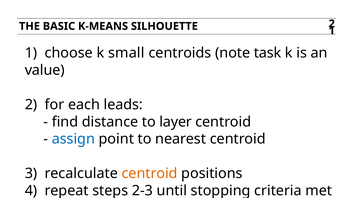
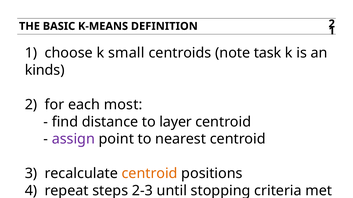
SILHOUETTE: SILHOUETTE -> DEFINITION (164, 26)
value: value -> kinds (45, 70)
leads: leads -> most (123, 105)
assign colour: blue -> purple (73, 139)
